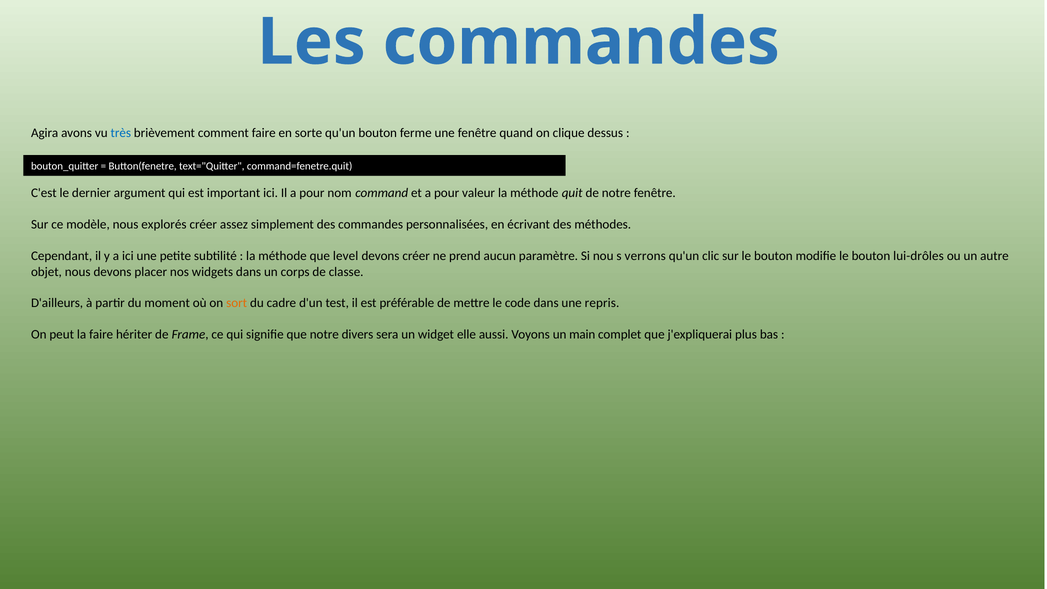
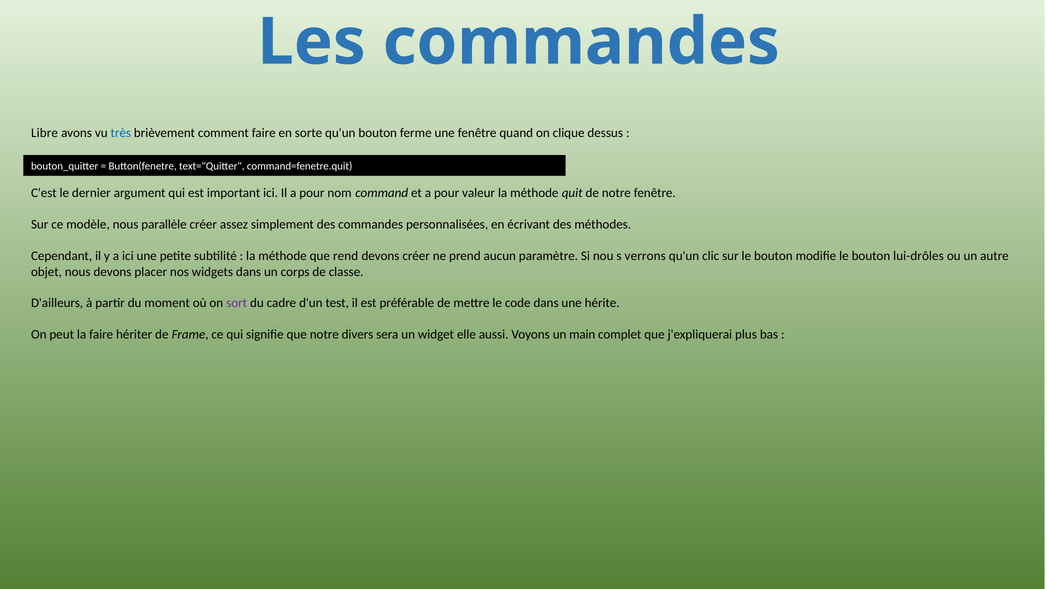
Agira: Agira -> Libre (45, 133)
explorés: explorés -> parallèle (164, 225)
level: level -> rend (346, 256)
sort colour: orange -> purple (237, 303)
repris: repris -> hérite (602, 303)
